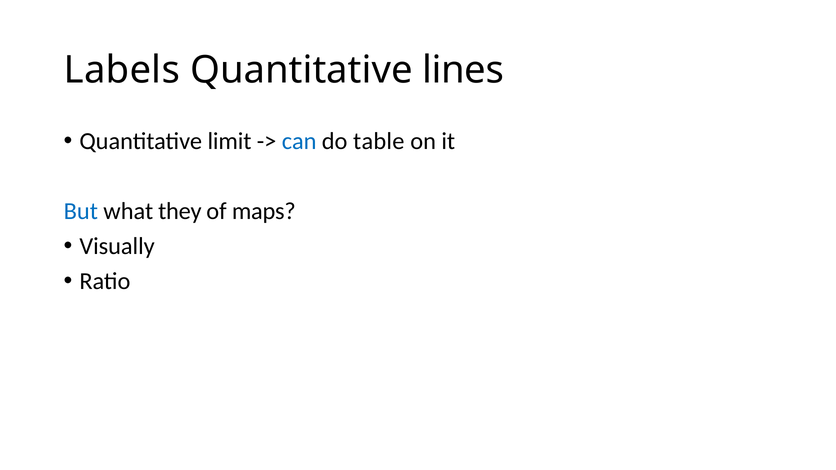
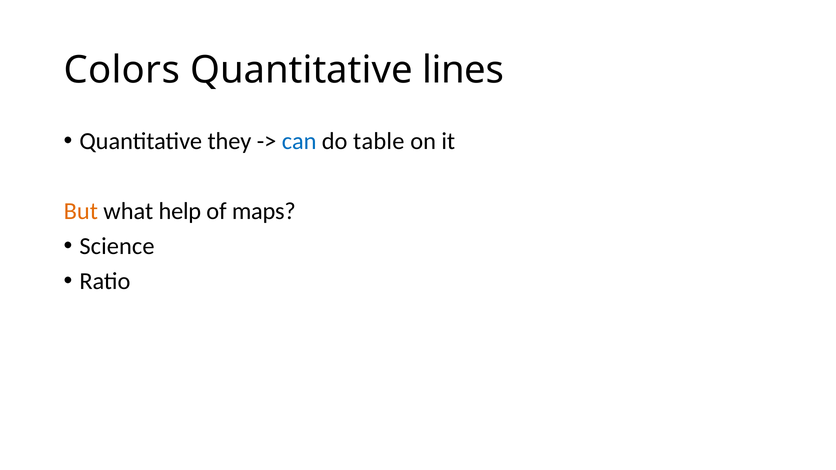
Labels: Labels -> Colors (122, 70)
limit: limit -> they (229, 141)
But colour: blue -> orange (81, 211)
they: they -> help (180, 211)
Visually: Visually -> Science (117, 247)
